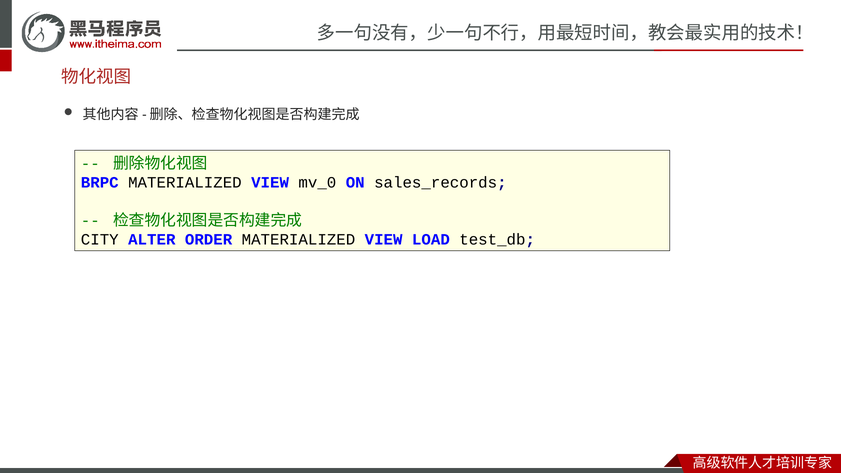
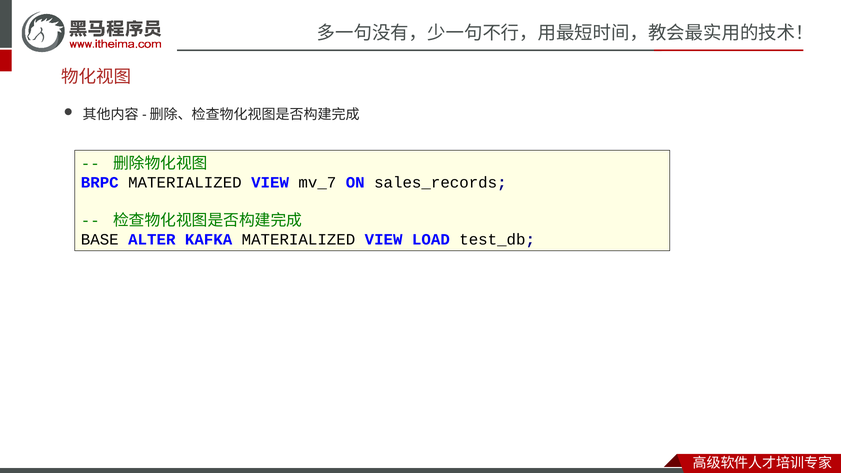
mv_0: mv_0 -> mv_7 (317, 183)
CITY: CITY -> BASE (100, 239)
ORDER: ORDER -> KAFKA (209, 239)
